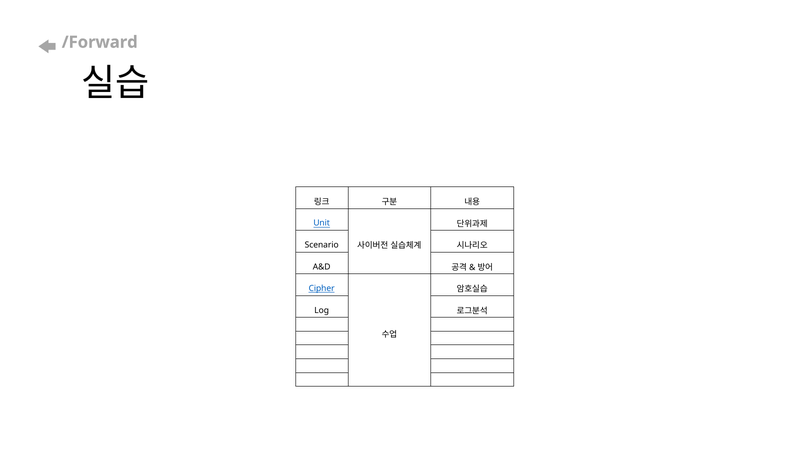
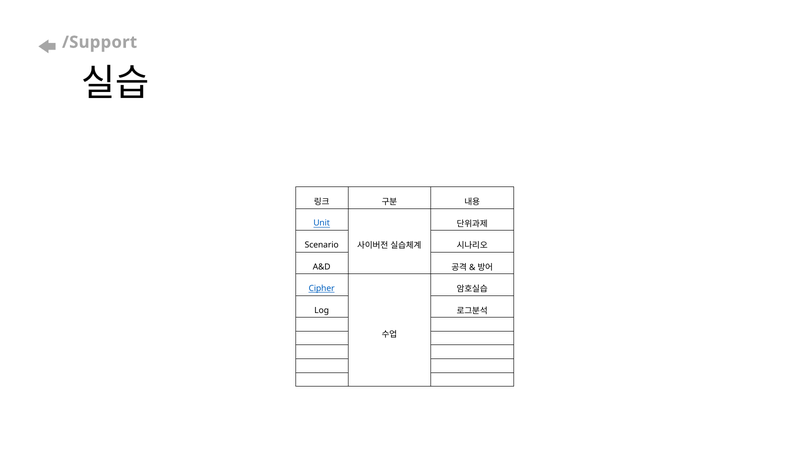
/Forward: /Forward -> /Support (100, 42)
